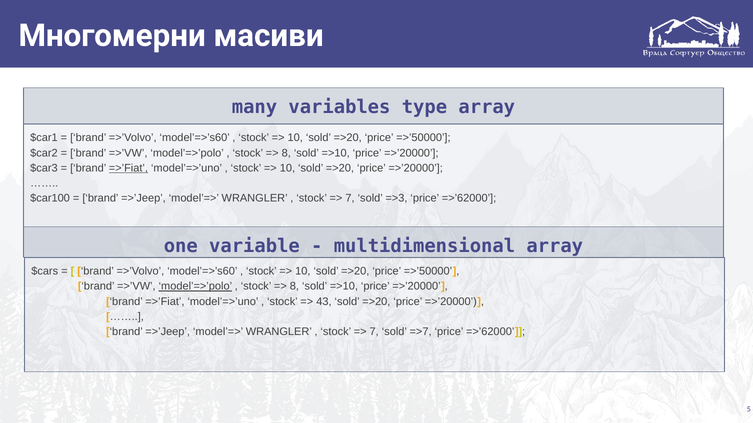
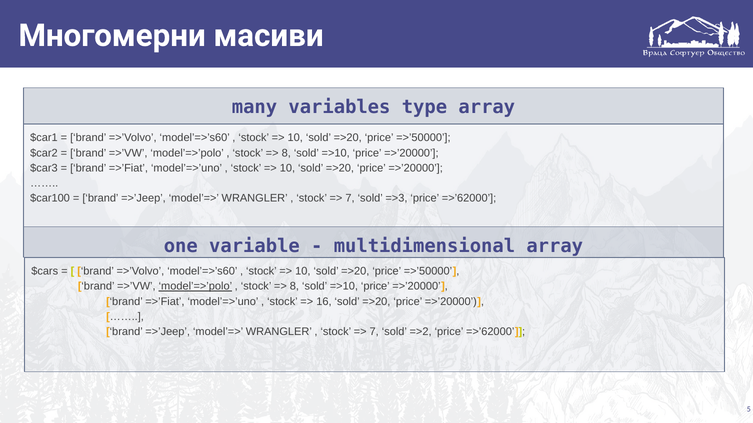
=>’Fiat underline: present -> none (128, 168)
43: 43 -> 16 (324, 302)
=>7: =>7 -> =>2 (421, 332)
